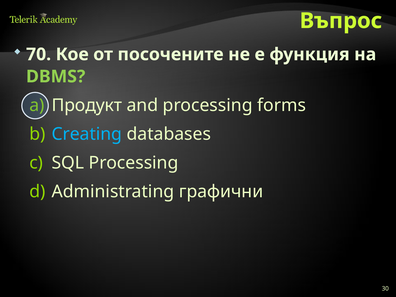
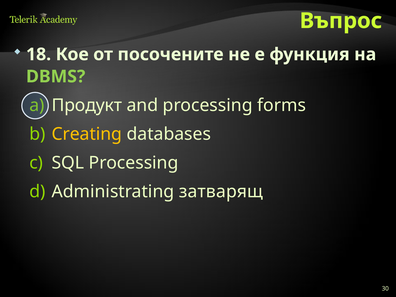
70: 70 -> 18 (39, 54)
Creating colour: light blue -> yellow (87, 134)
графични: графични -> затварящ (221, 192)
